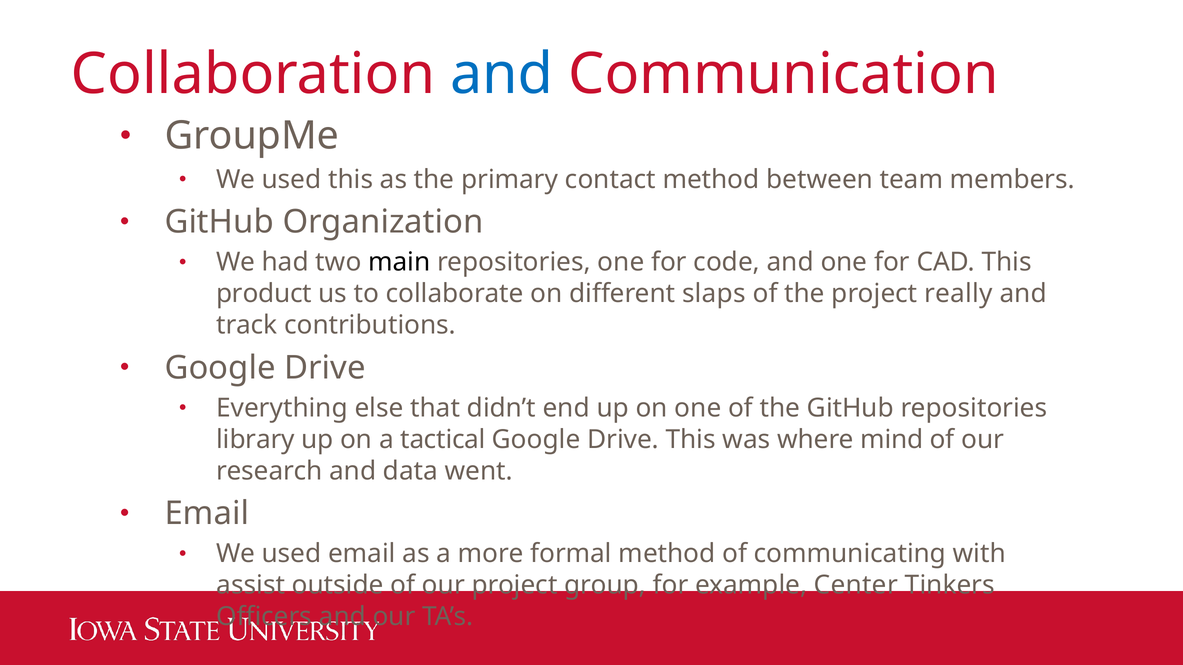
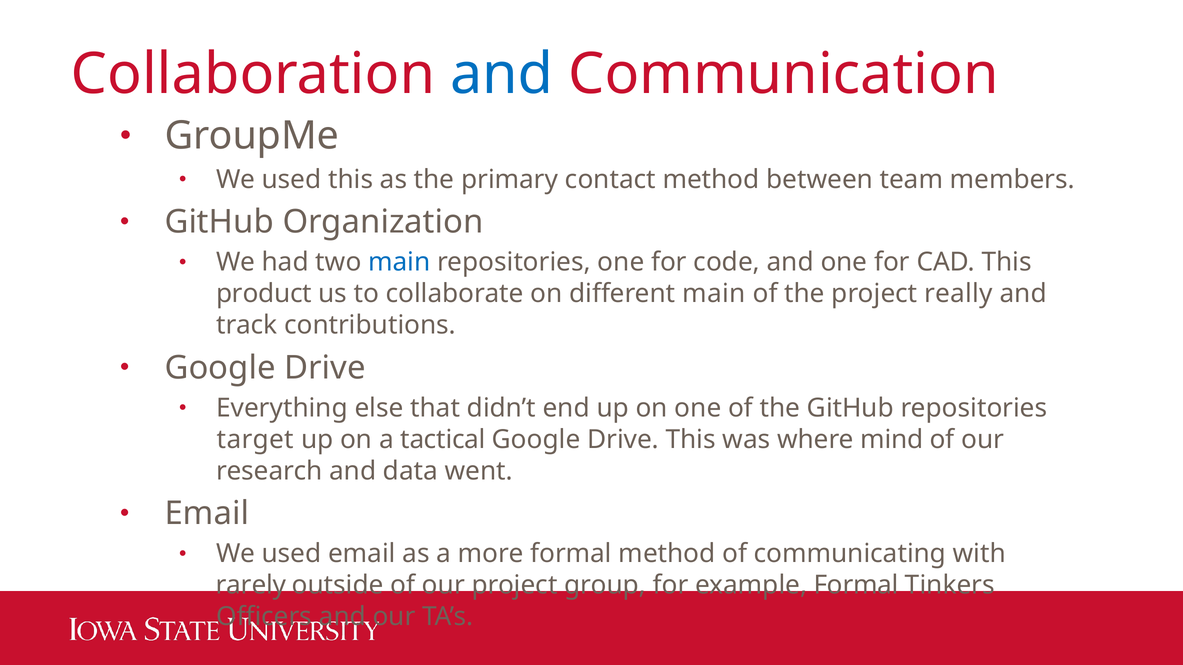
main colour: black -> blue (399, 262)
different slaps: slaps -> main (714, 294)
library: library -> target (255, 440)
assist: assist -> rarely (251, 586)
example Center: Center -> Formal (856, 586)
